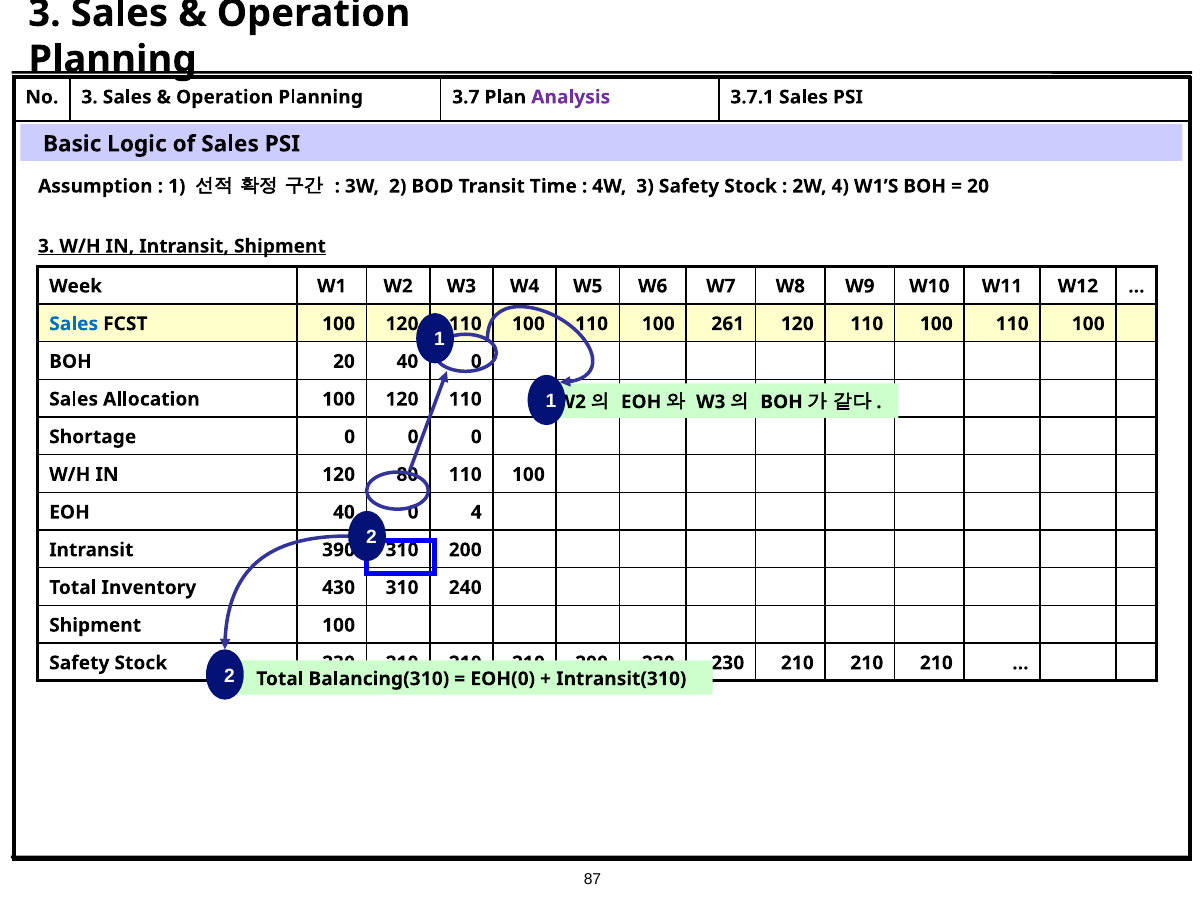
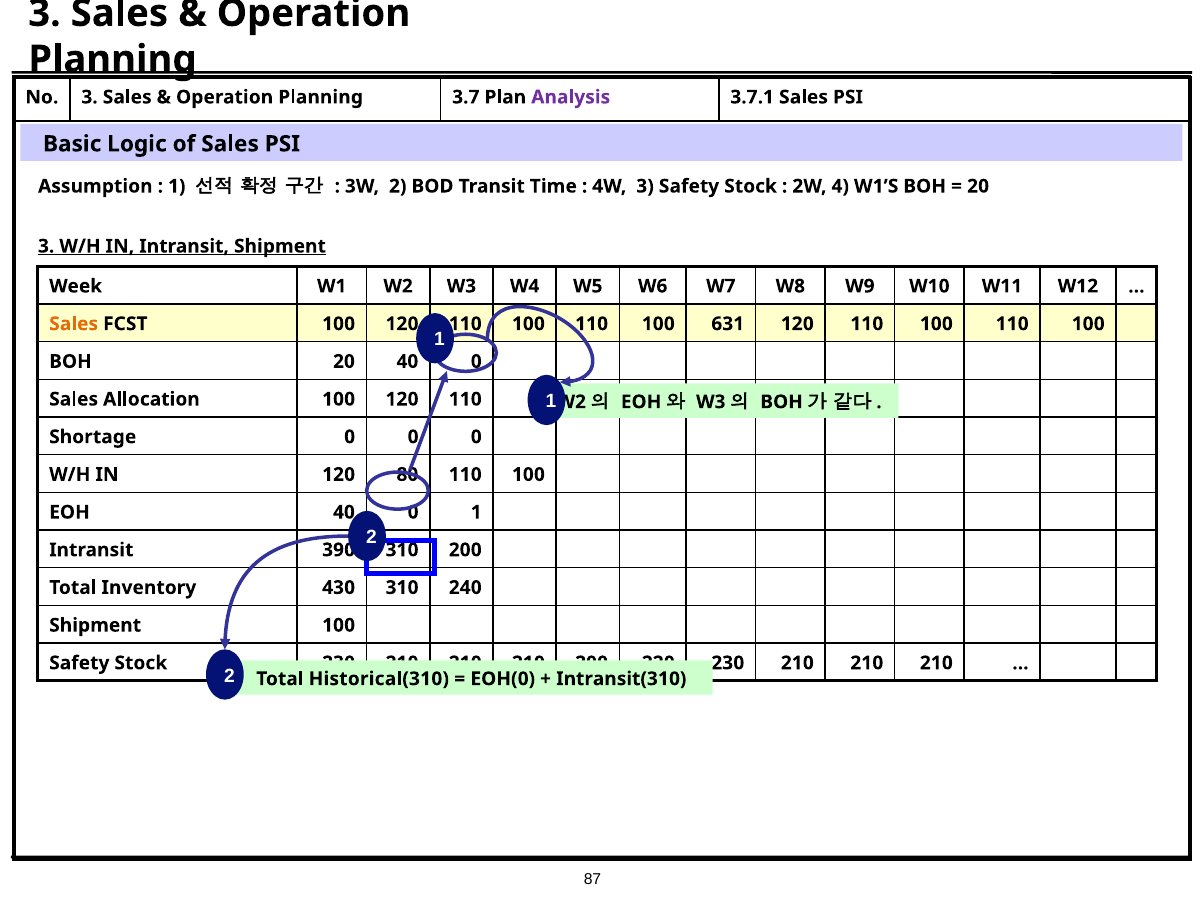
Sales colour: blue -> orange (74, 324)
261: 261 -> 631 (728, 324)
0 4: 4 -> 1 (476, 512)
Balancing(310: Balancing(310 -> Historical(310 (379, 679)
